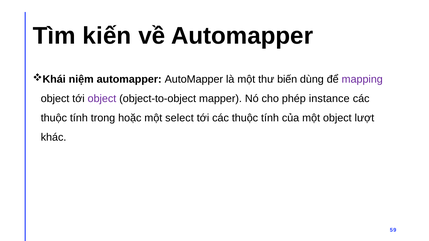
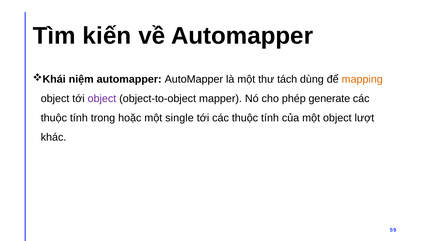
biến: biến -> tách (287, 79)
mapping colour: purple -> orange (362, 79)
instance: instance -> generate (329, 99)
select: select -> single (180, 118)
